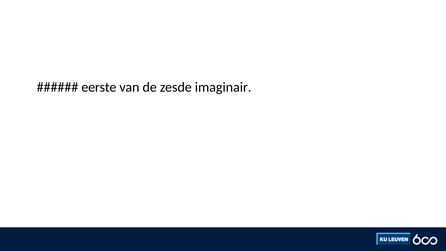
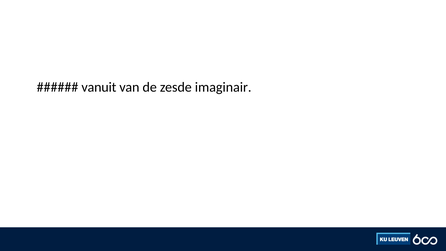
eerste: eerste -> vanuit (99, 87)
